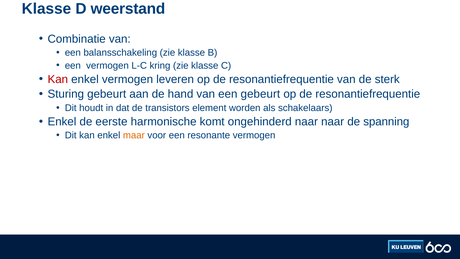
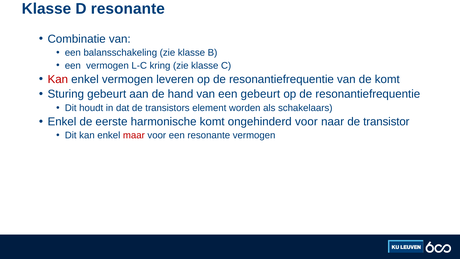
D weerstand: weerstand -> resonante (128, 9)
de sterk: sterk -> komt (387, 79)
ongehinderd naar: naar -> voor (306, 122)
spanning: spanning -> transistor (386, 122)
maar colour: orange -> red (134, 135)
